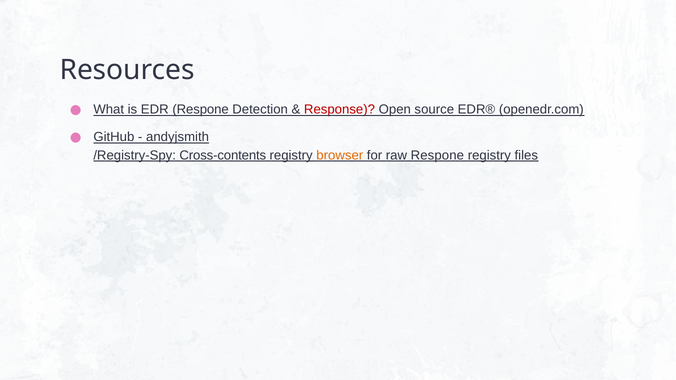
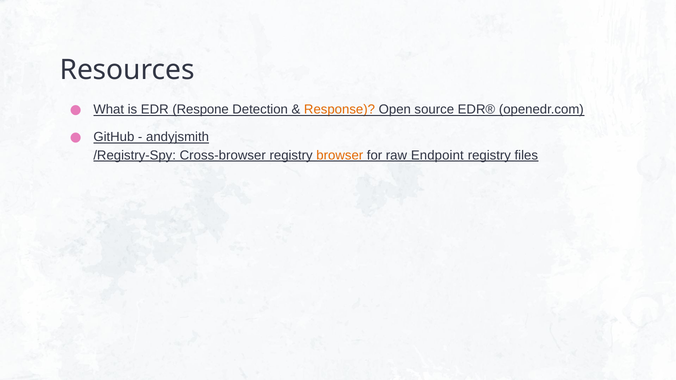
Response colour: red -> orange (339, 110)
Cross-contents: Cross-contents -> Cross-browser (223, 155)
raw Respone: Respone -> Endpoint (437, 155)
